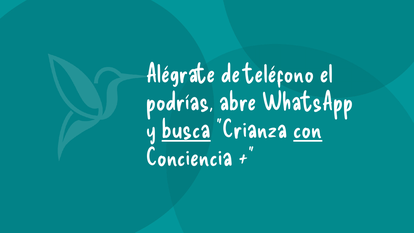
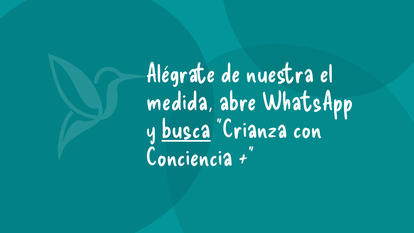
teléfono: teléfono -> nuestra (280, 74)
podrías: podrías -> medida (180, 102)
con underline: present -> none (308, 130)
